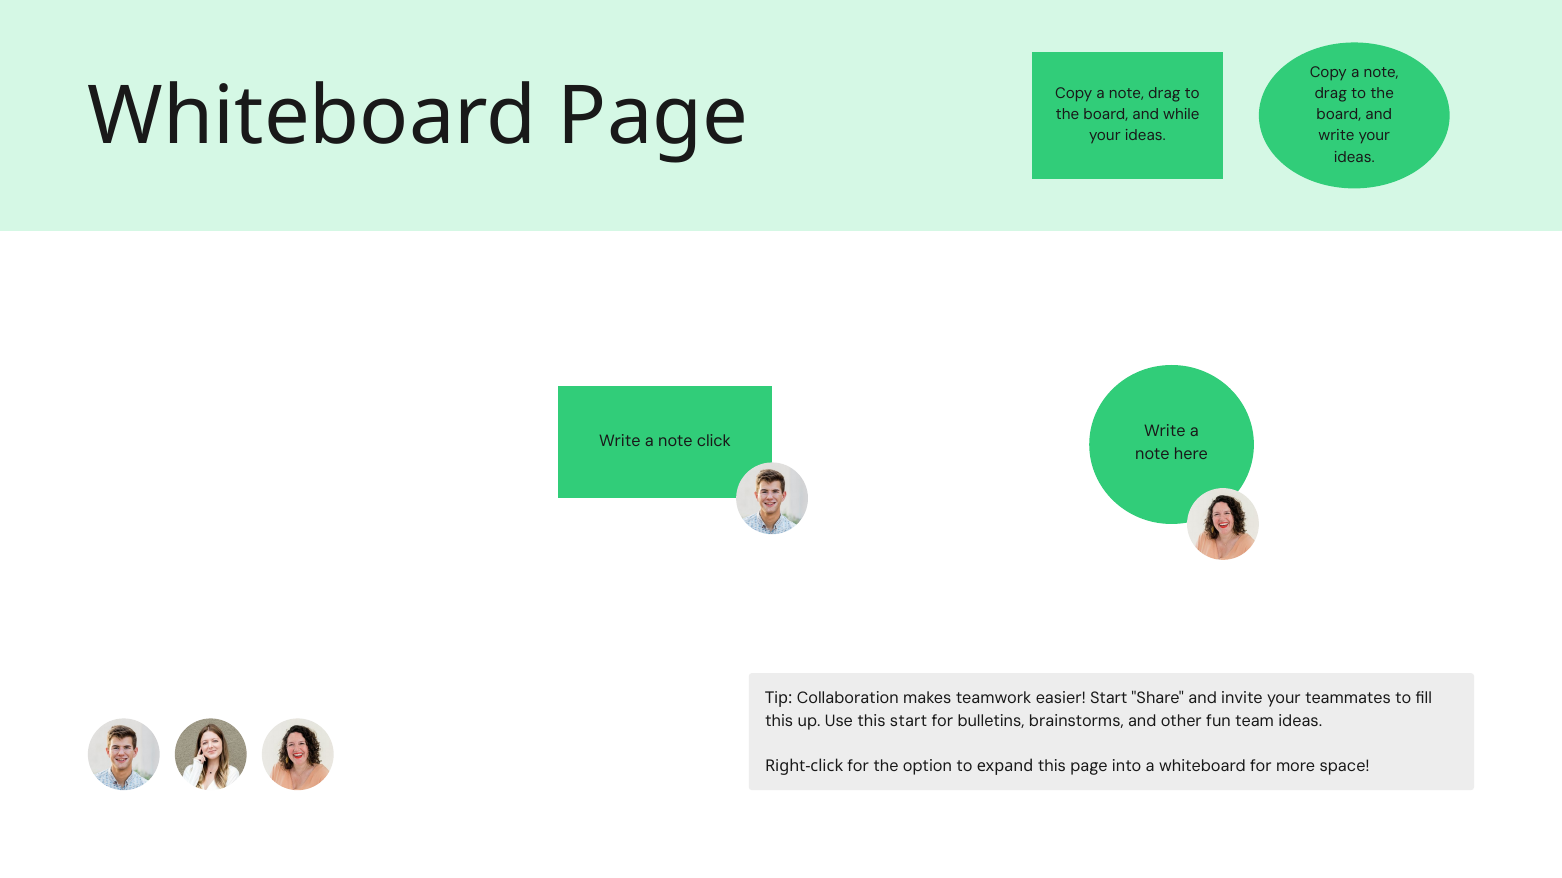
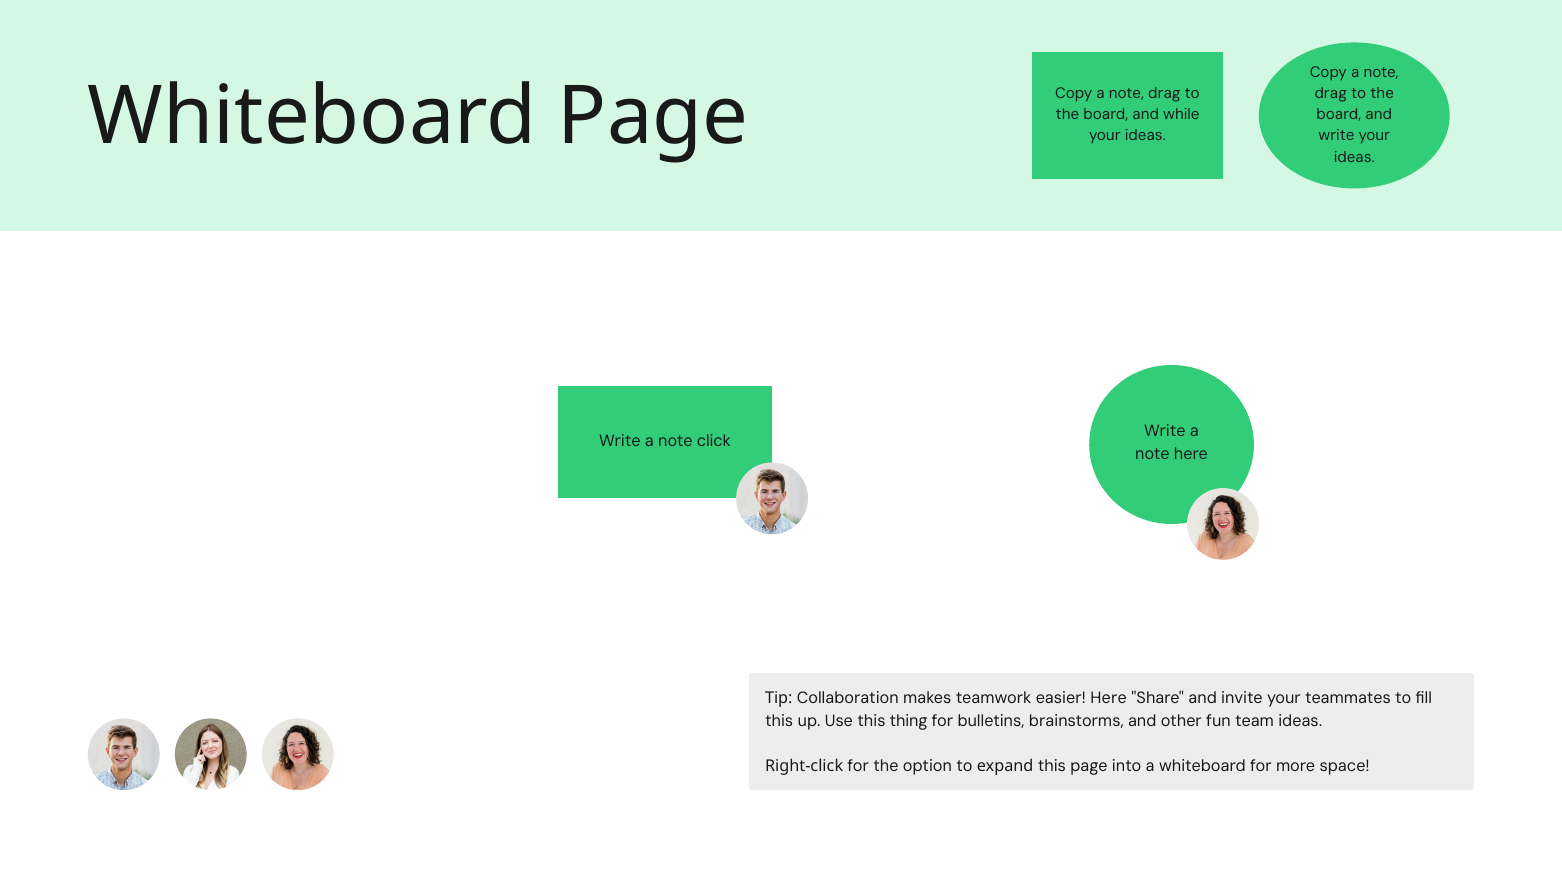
easier Start: Start -> Here (1109, 699)
this start: start -> thing (909, 721)
